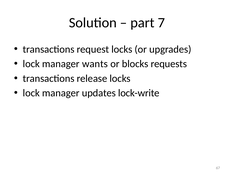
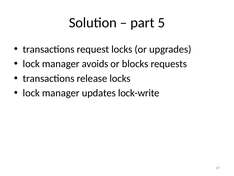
7: 7 -> 5 (161, 23)
wants: wants -> avoids (95, 64)
